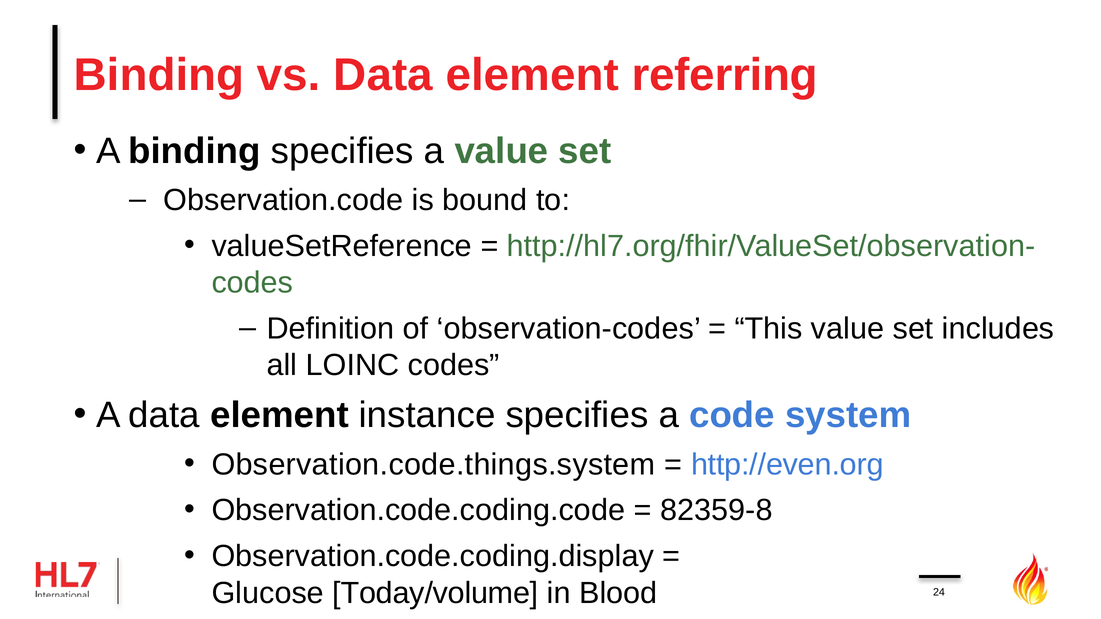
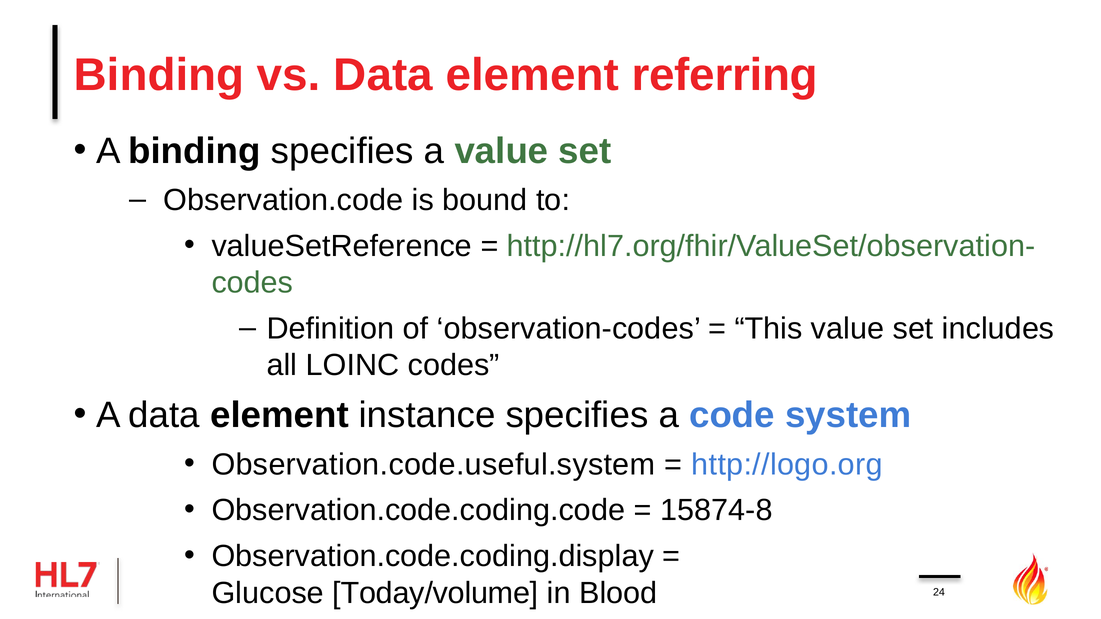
Observation.code.things.system: Observation.code.things.system -> Observation.code.useful.system (433, 465)
http://even.org: http://even.org -> http://logo.org (787, 465)
82359-8: 82359-8 -> 15874-8 (717, 511)
